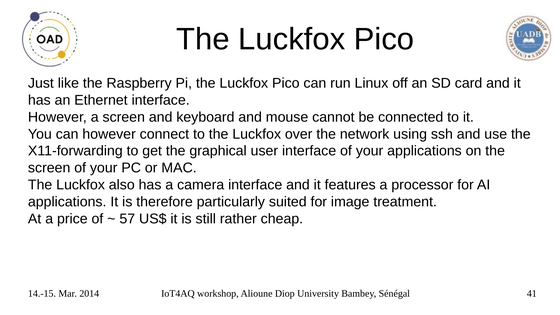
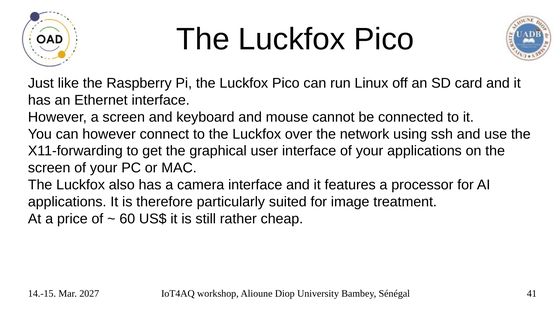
57: 57 -> 60 (127, 219)
2014: 2014 -> 2027 (89, 294)
